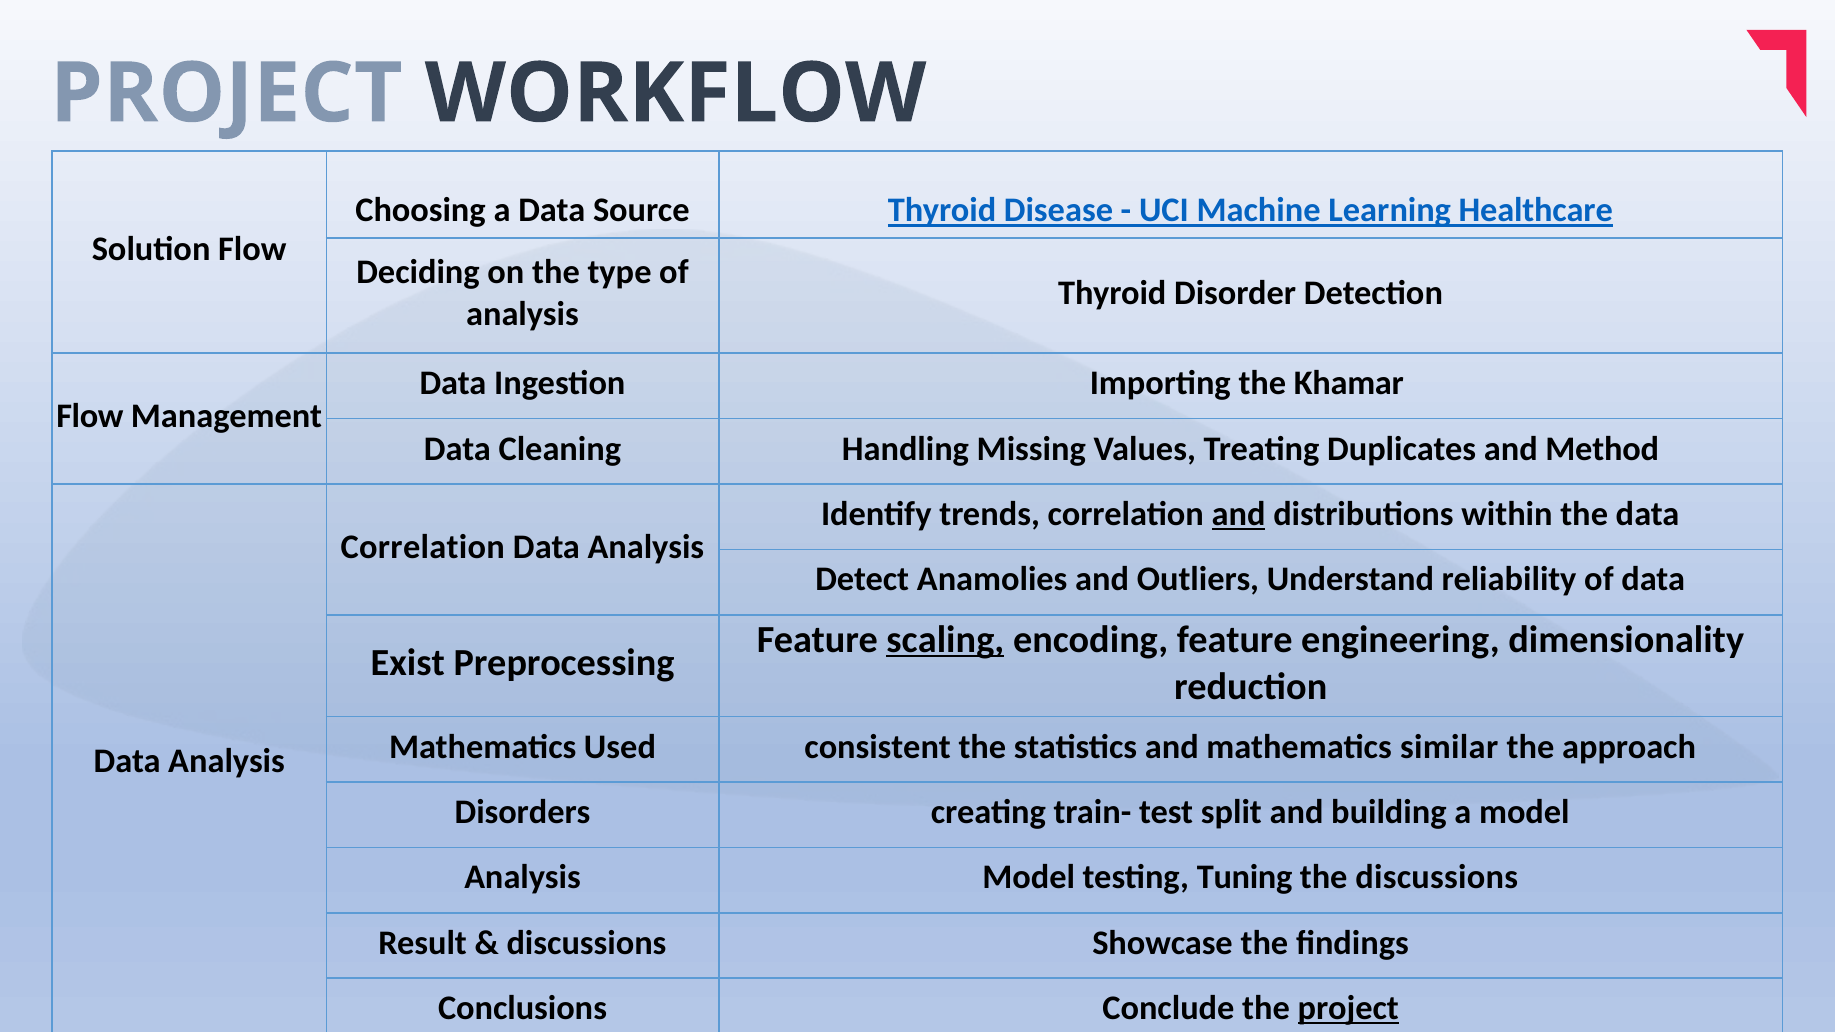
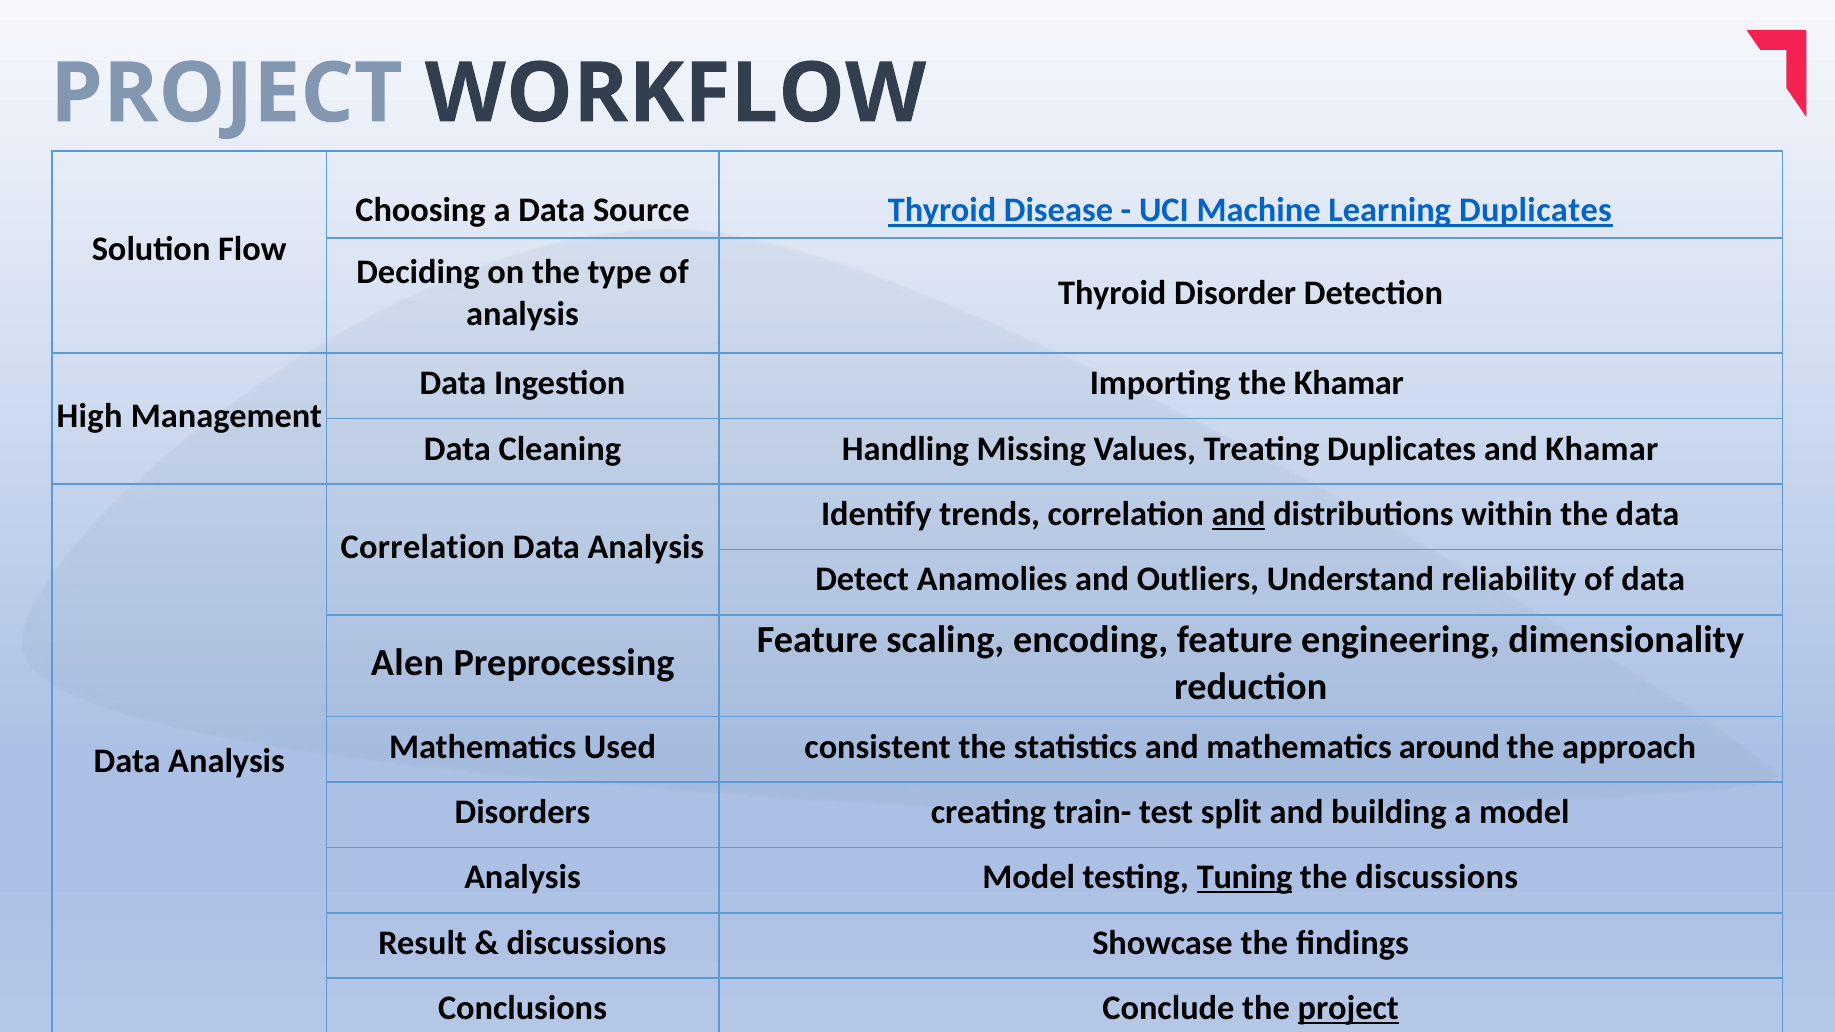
Learning Healthcare: Healthcare -> Duplicates (1535, 211)
Flow: Flow -> High (90, 416)
and Method: Method -> Khamar (1602, 449)
scaling underline: present -> none (945, 640)
Exist: Exist -> Alen (408, 663)
similar: similar -> around (1449, 747)
Tuning underline: none -> present (1245, 878)
